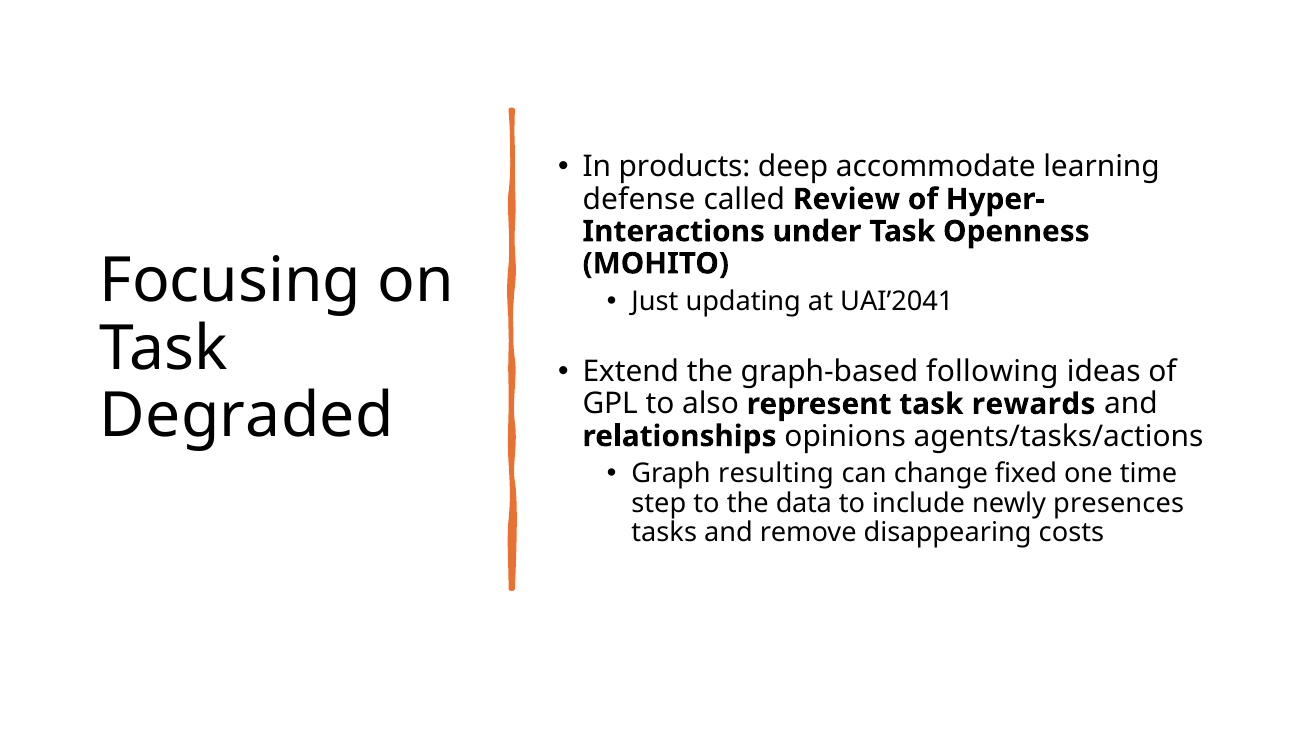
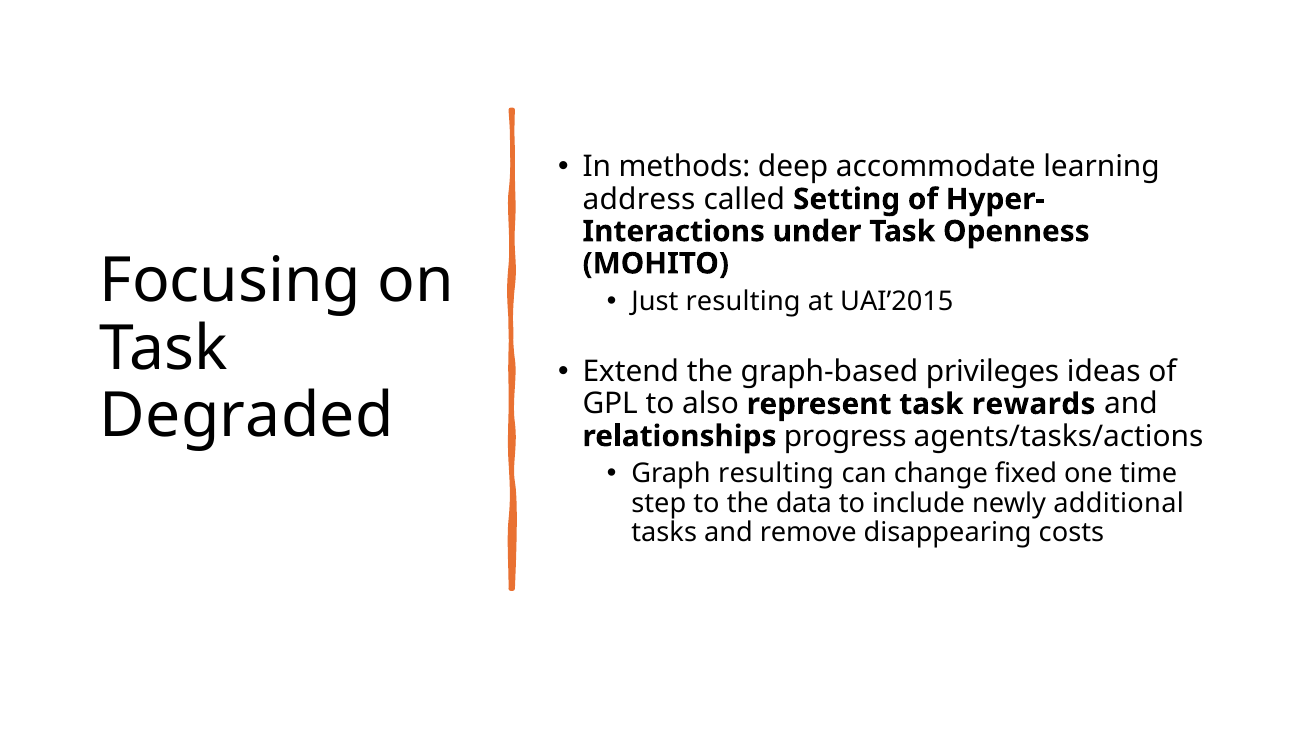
products: products -> methods (685, 167)
defense: defense -> address (639, 199)
Review: Review -> Setting (847, 199)
Just updating: updating -> resulting (743, 301)
UAI’2041: UAI’2041 -> UAI’2015 (897, 301)
following: following -> privileges (993, 372)
opinions: opinions -> progress (845, 437)
presences: presences -> additional (1119, 504)
